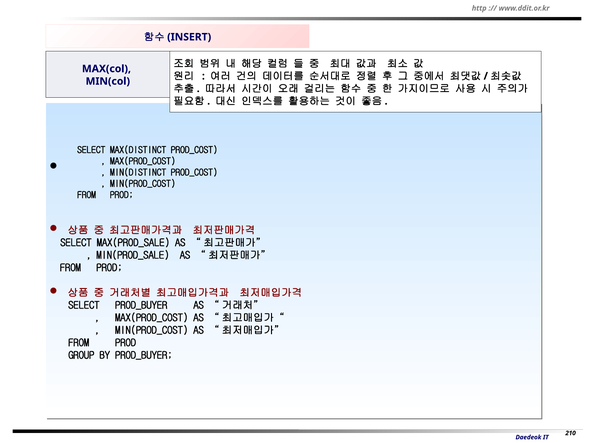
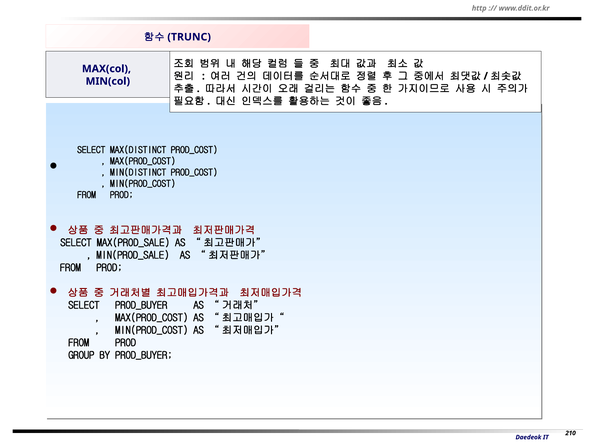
INSERT: INSERT -> TRUNC (189, 37)
